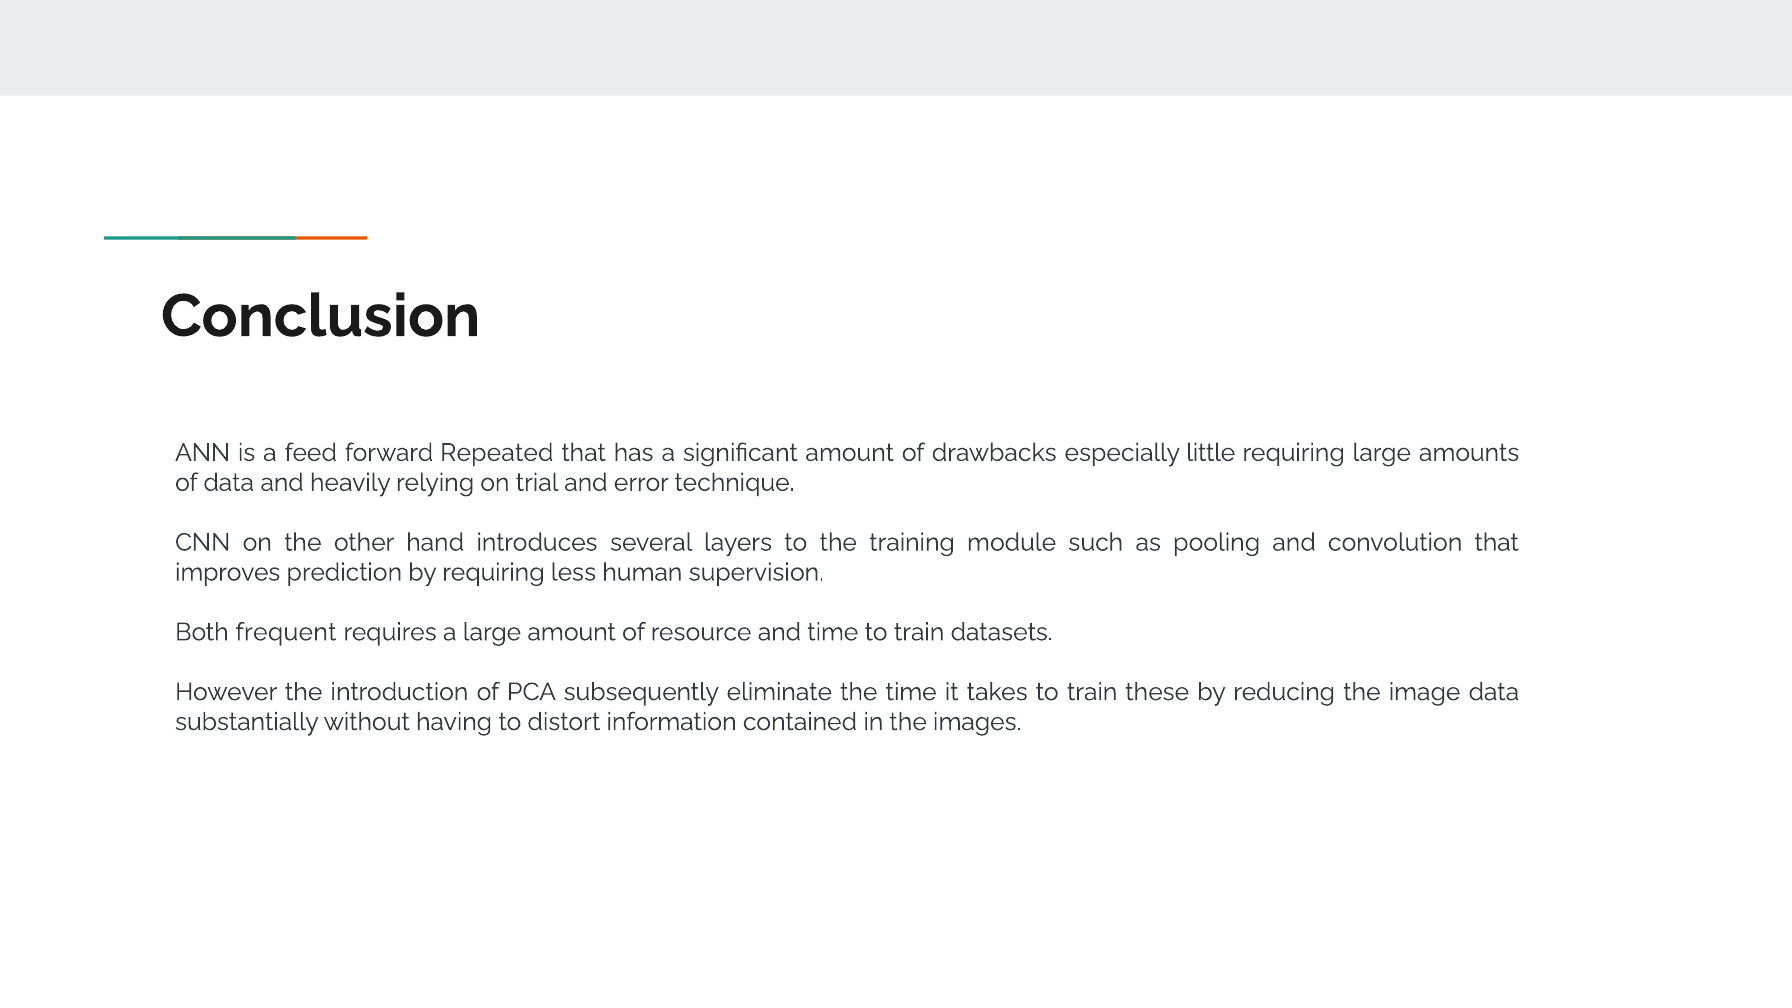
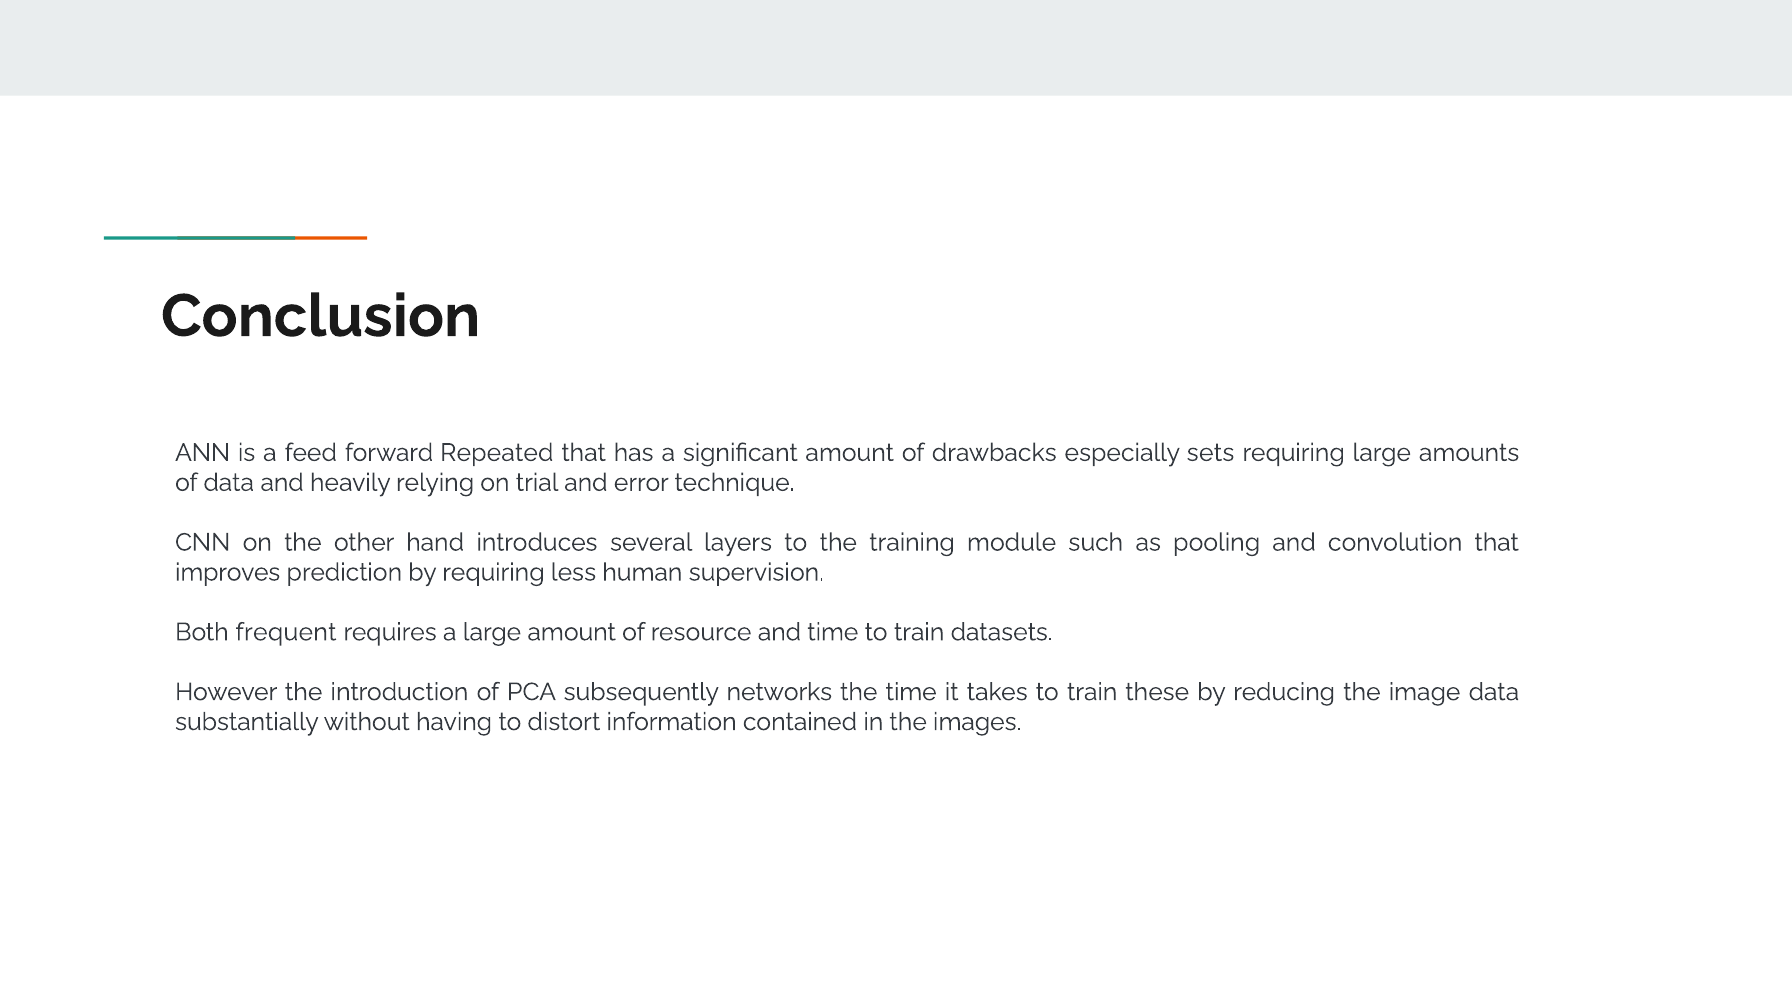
little: little -> sets (1211, 453)
eliminate: eliminate -> networks (779, 692)
